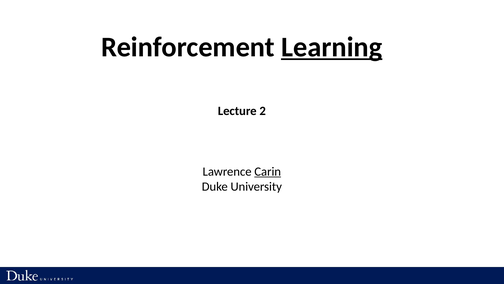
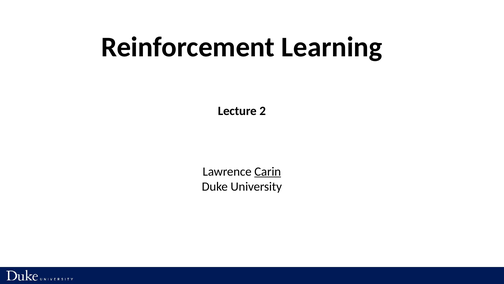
Learning underline: present -> none (332, 47)
